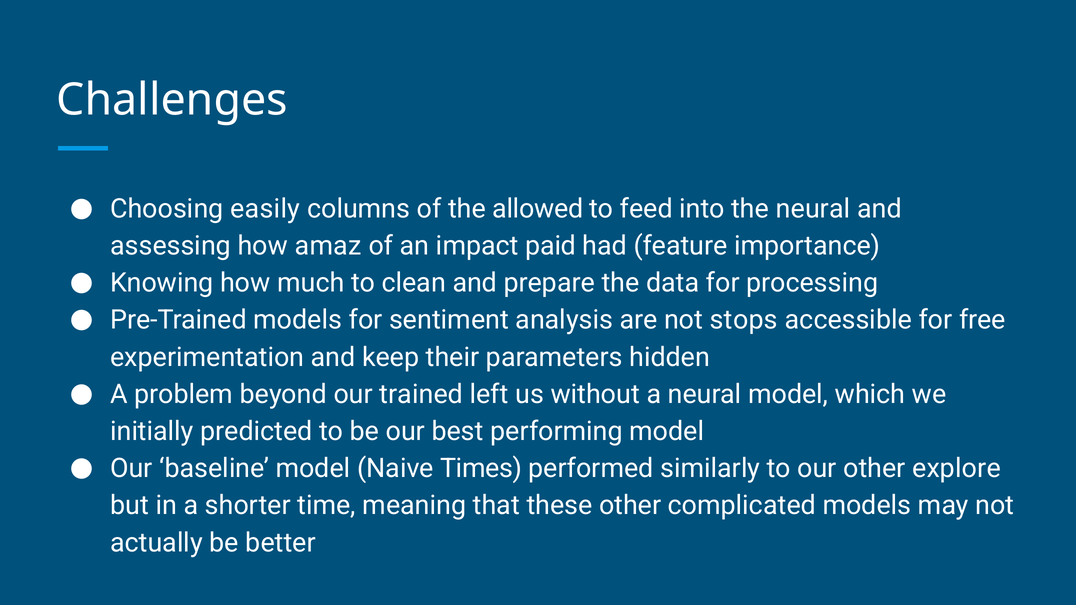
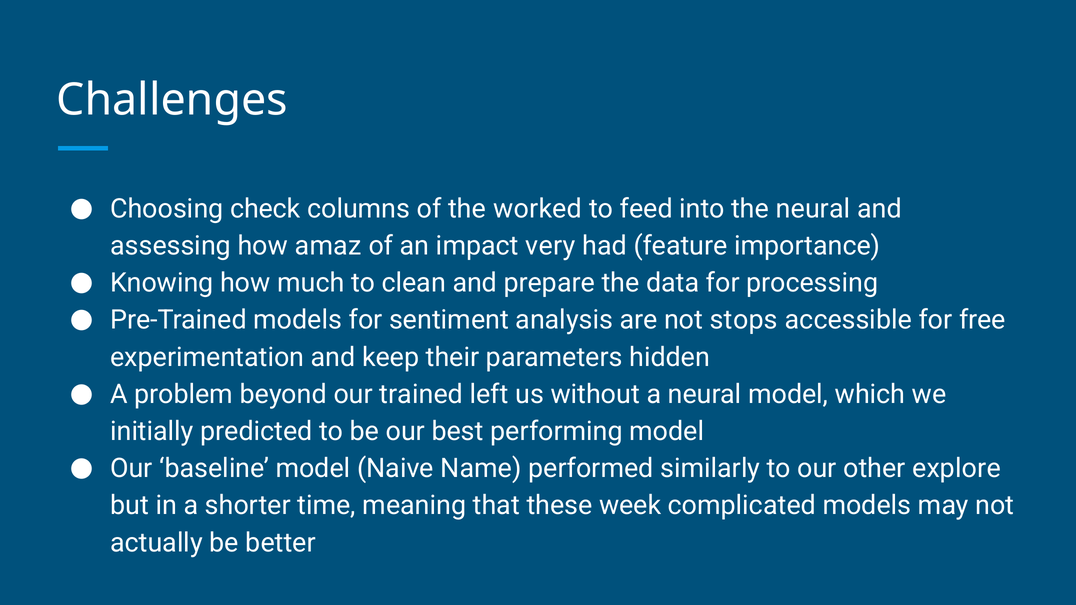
easily: easily -> check (265, 209)
allowed: allowed -> worked (538, 209)
paid: paid -> very (550, 246)
Times: Times -> Name (481, 469)
these other: other -> week (630, 506)
